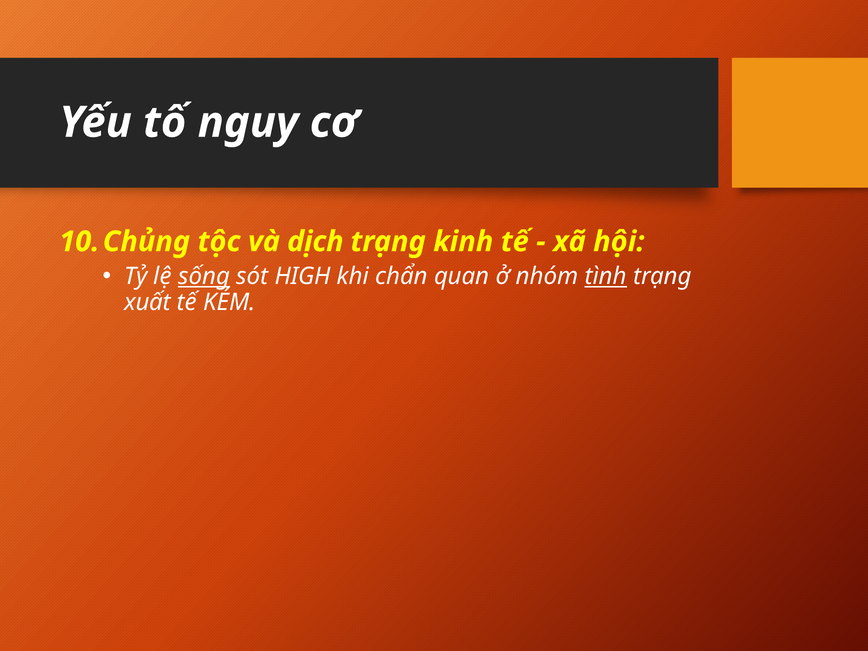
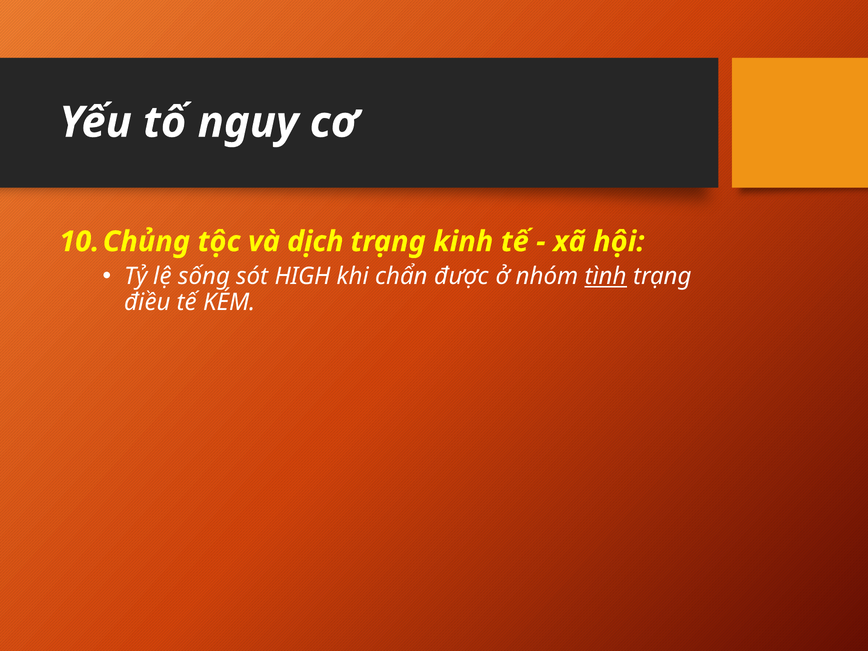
sống underline: present -> none (204, 276)
quan: quan -> được (462, 276)
xuất: xuất -> điều (147, 302)
